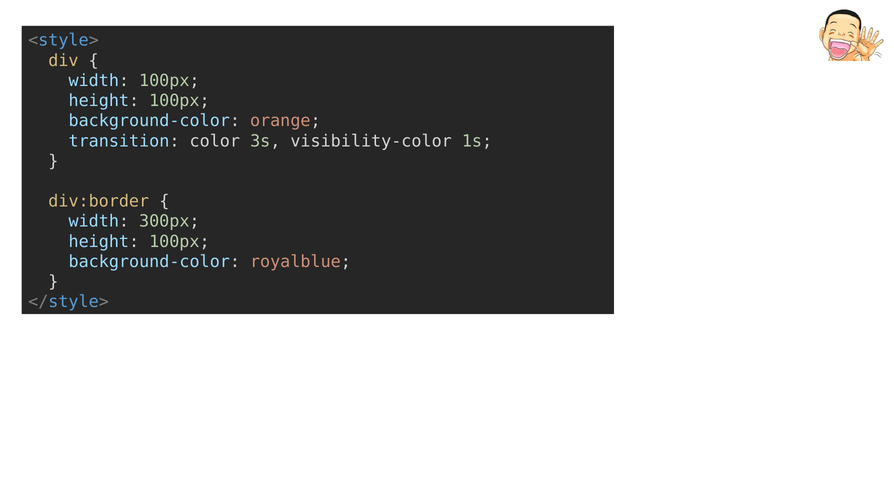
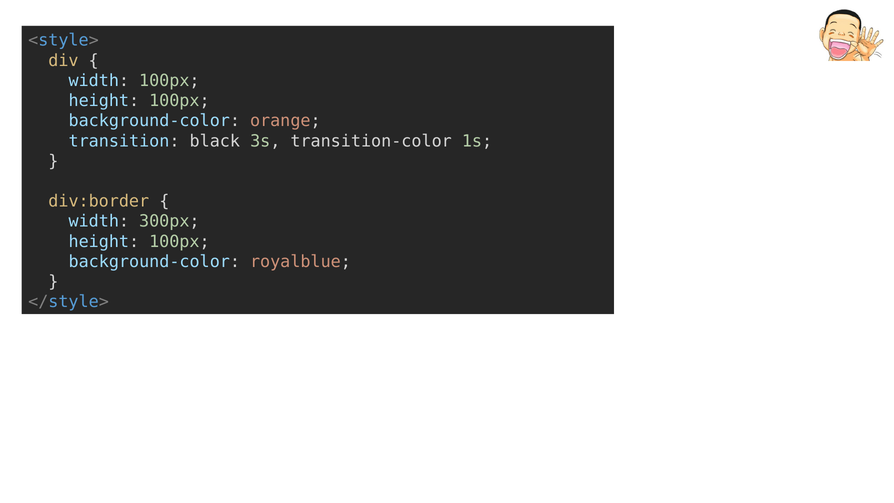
color: color -> black (215, 141)
visibility-color: visibility-color -> transition-color (371, 141)
